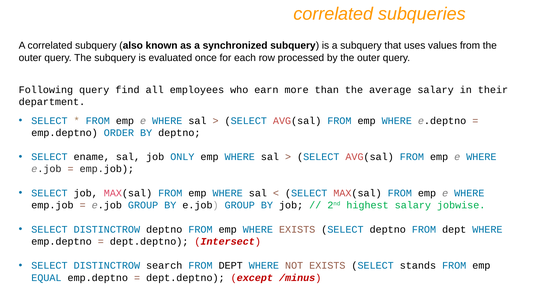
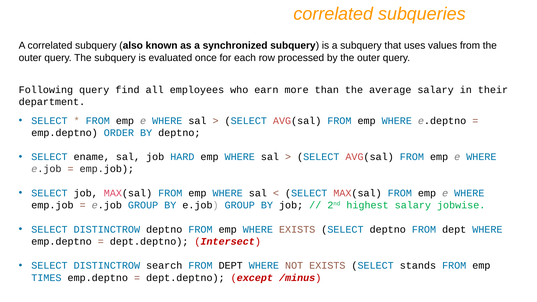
ONLY: ONLY -> HARD (182, 157)
EQUAL: EQUAL -> TIMES (46, 278)
